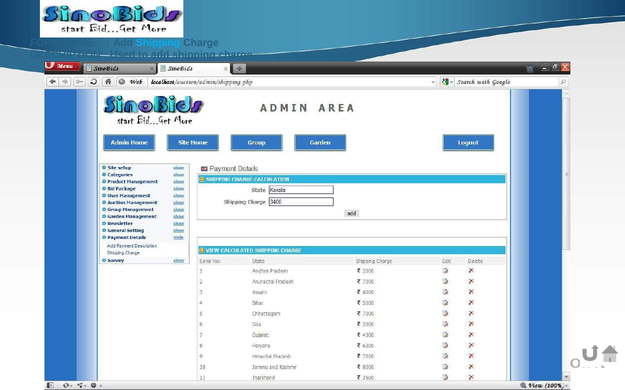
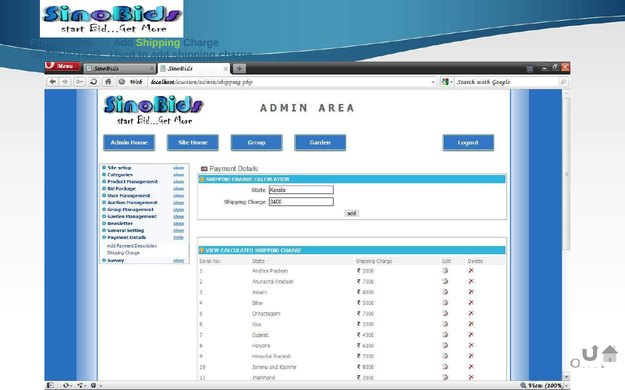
Shipping colour: light blue -> light green (158, 43)
